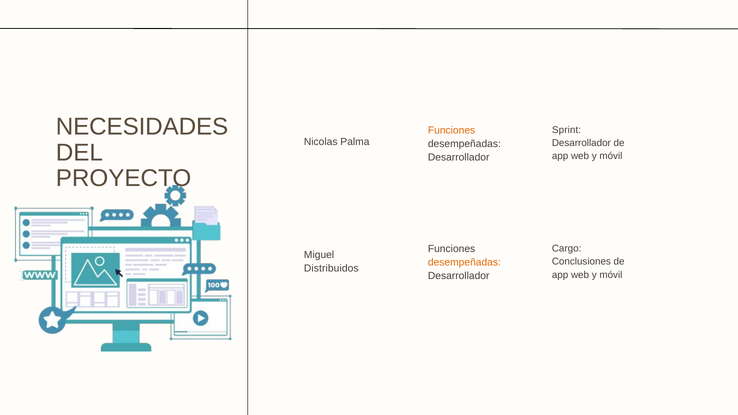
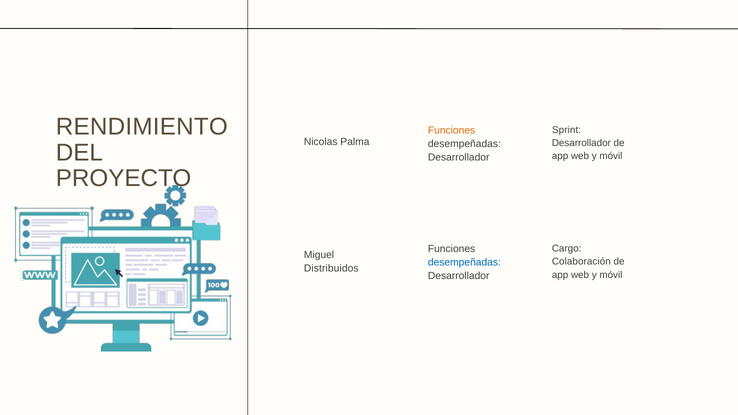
NECESIDADES: NECESIDADES -> RENDIMIENTO (142, 127)
Conclusiones: Conclusiones -> Colaboración (581, 262)
desempeñadas colour: orange -> blue (464, 262)
